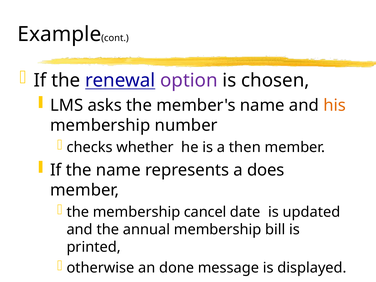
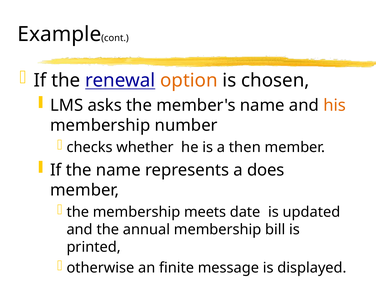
option colour: purple -> orange (189, 80)
cancel: cancel -> meets (205, 212)
done: done -> finite (177, 268)
